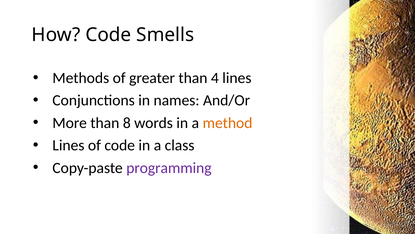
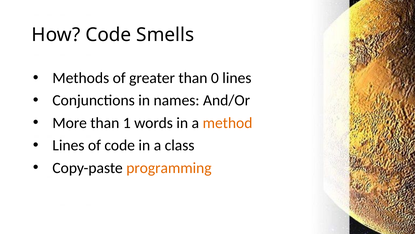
4: 4 -> 0 (215, 78)
8: 8 -> 1 (127, 123)
programming colour: purple -> orange (169, 167)
